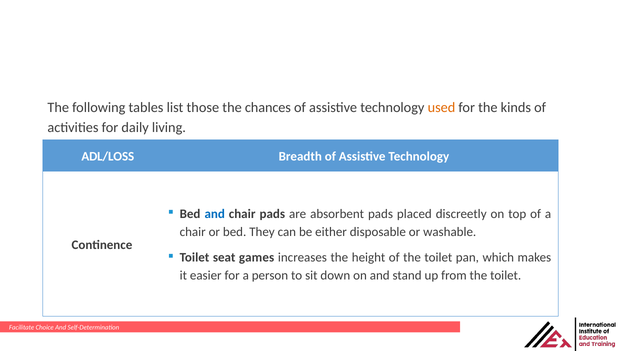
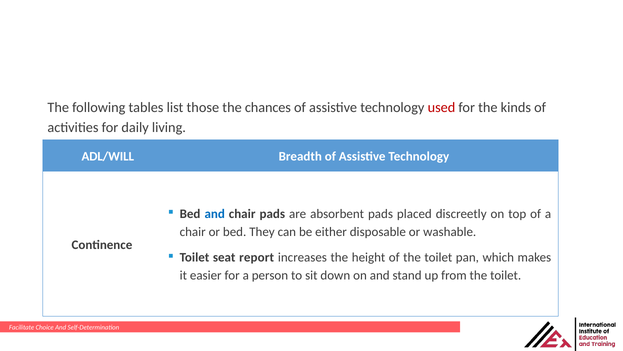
used colour: orange -> red (441, 108)
ADL/LOSS: ADL/LOSS -> ADL/WILL (108, 156)
games: games -> report (257, 257)
